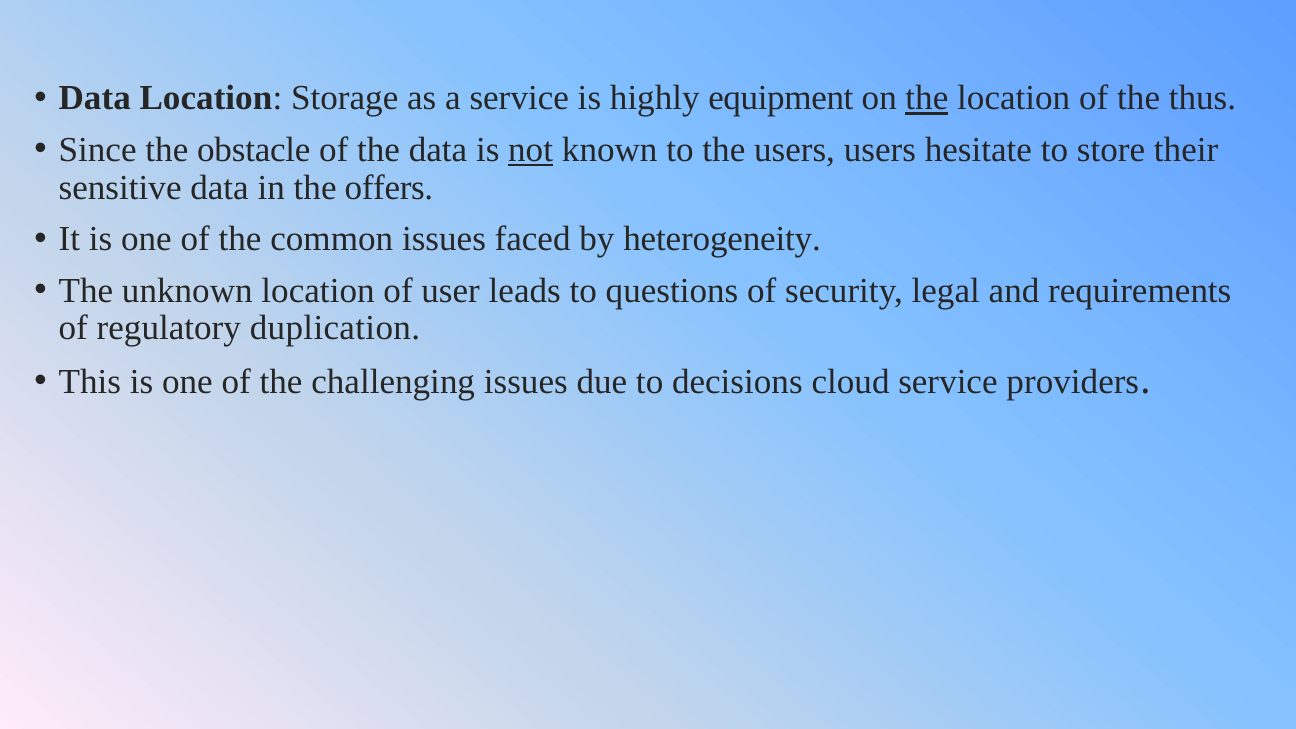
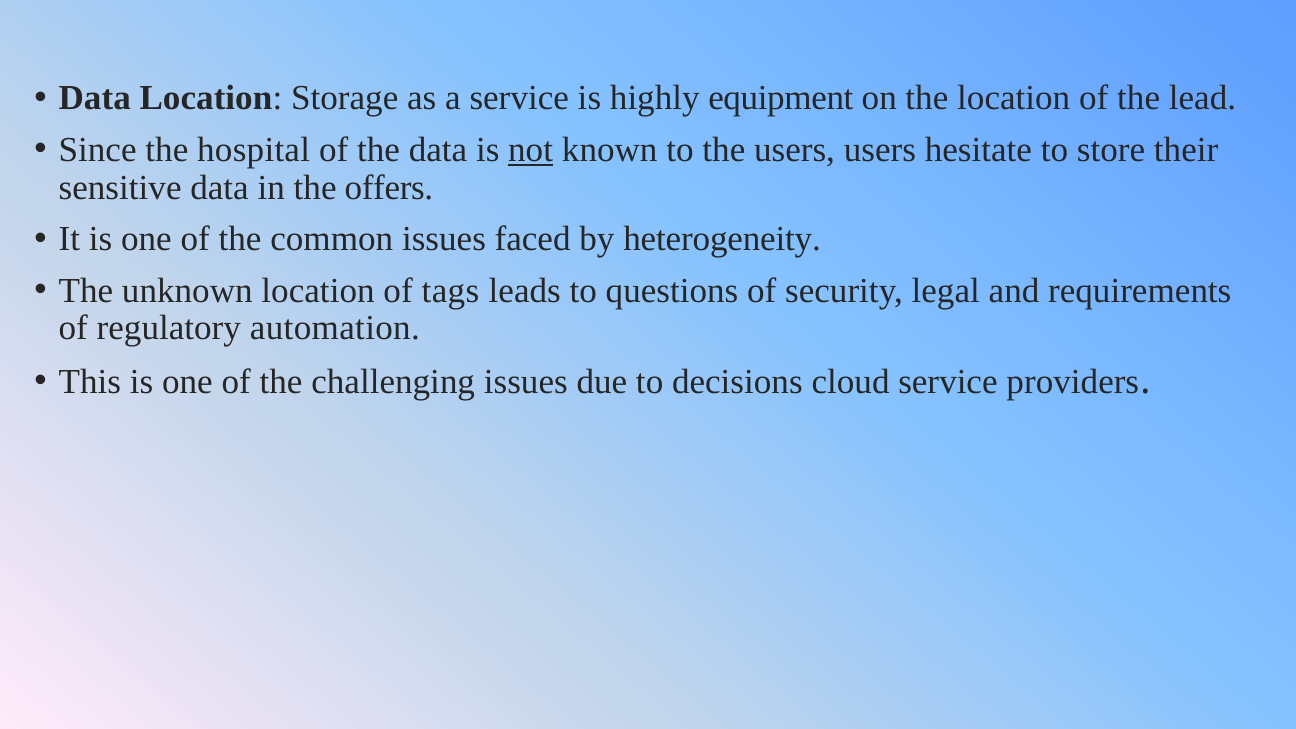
the underline: present -> none (927, 98)
thus: thus -> lead (1202, 98)
obstacle: obstacle -> hospital (254, 150)
user: user -> tags (450, 290)
duplication: duplication -> automation (335, 328)
